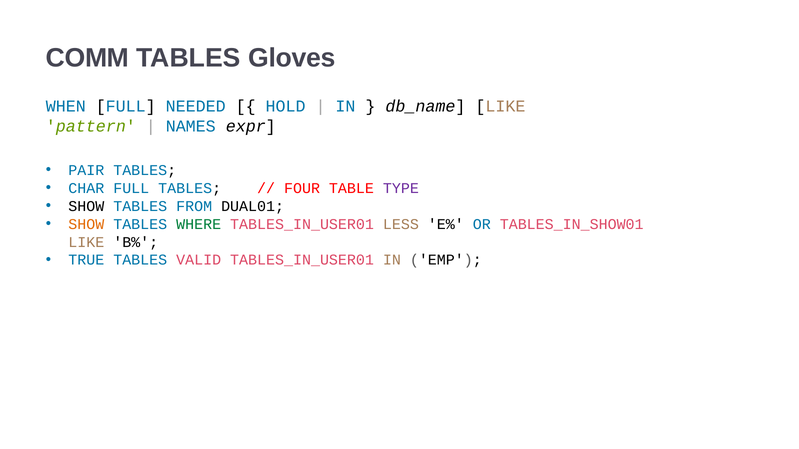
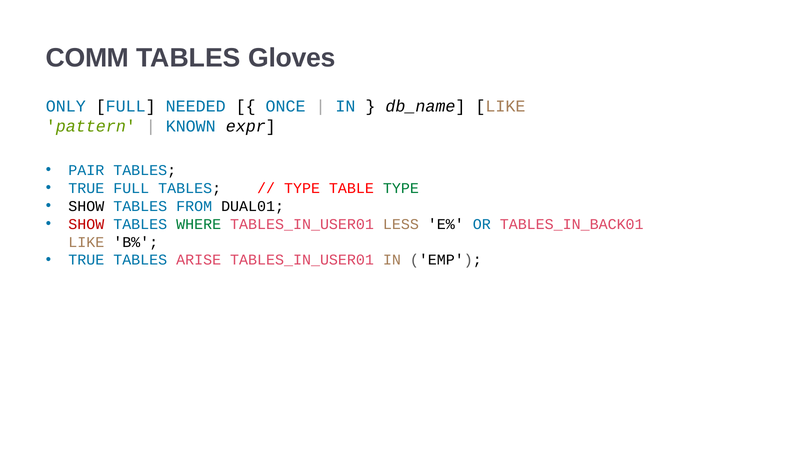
WHEN: WHEN -> ONLY (66, 107)
HOLD: HOLD -> ONCE (286, 107)
NAMES: NAMES -> KNOWN (191, 127)
CHAR: CHAR -> TRUE (86, 188)
FOUR: FOUR -> TYPE (302, 188)
TYPE colour: purple -> green (401, 188)
SHOW colour: orange -> red (86, 224)
TABLES_IN_SHOW01: TABLES_IN_SHOW01 -> TABLES_IN_BACK01 (572, 224)
VALID: VALID -> ARISE (199, 260)
